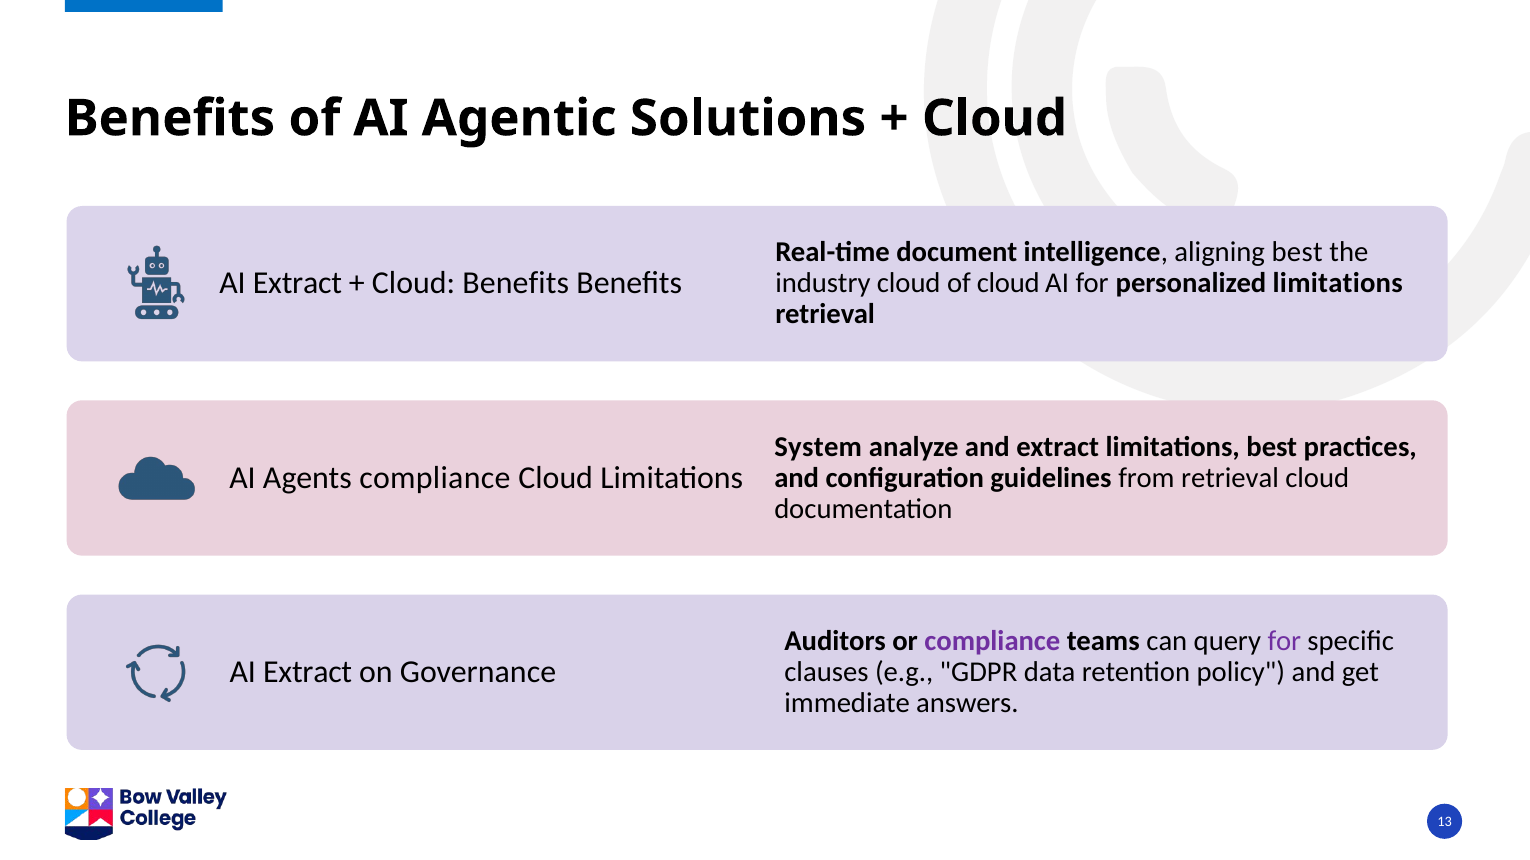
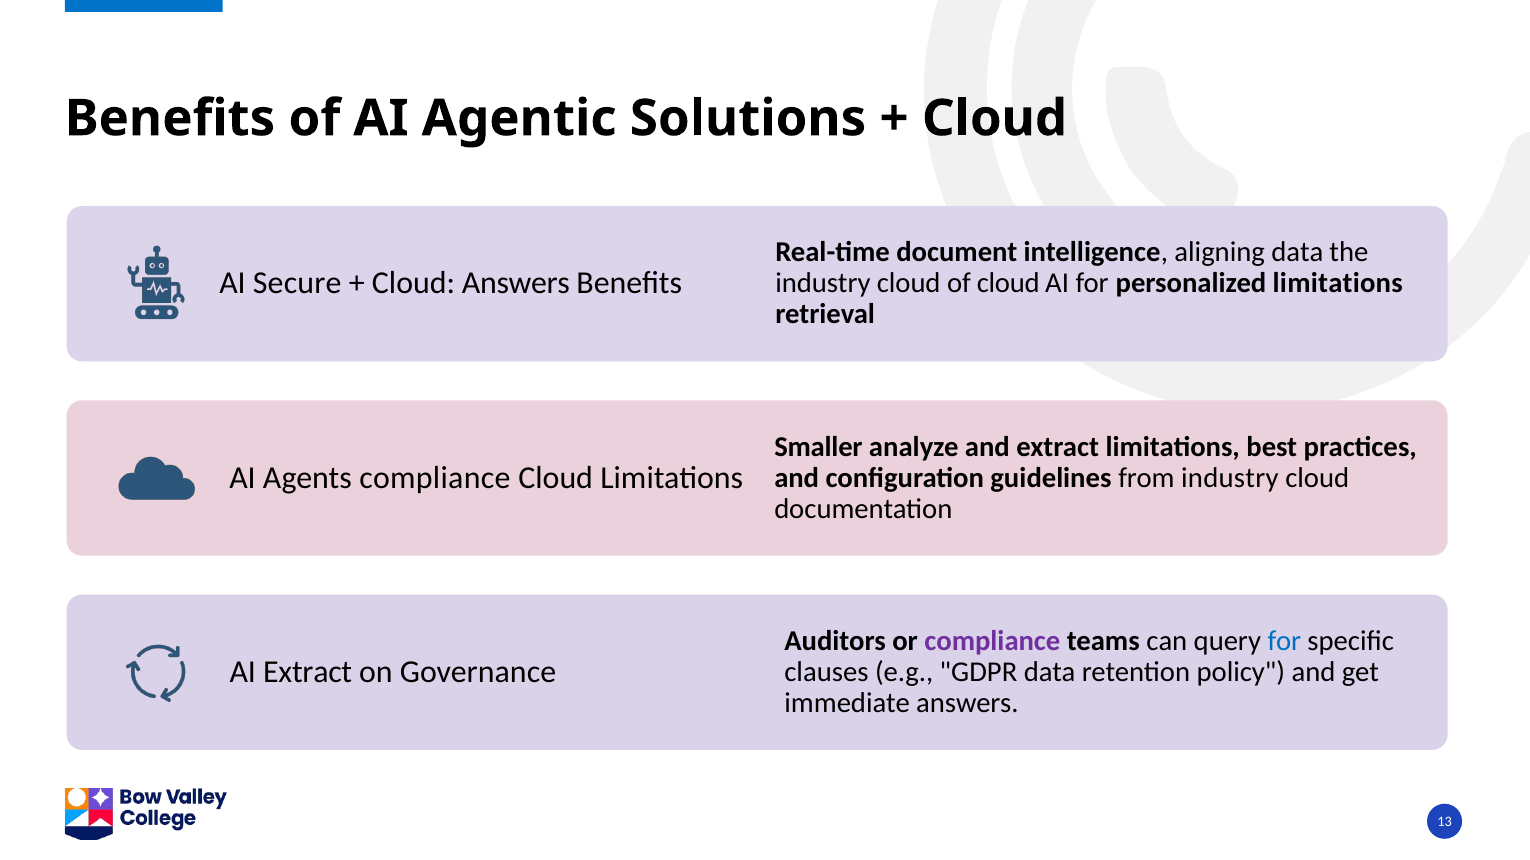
aligning best: best -> data (1297, 253)
Extract: Extract -> Secure (297, 283)
Cloud Benefits: Benefits -> Answers (516, 283)
System: System -> Smaller (818, 447)
from retrieval: retrieval -> industry (1230, 478)
for colour: purple -> blue (1284, 641)
